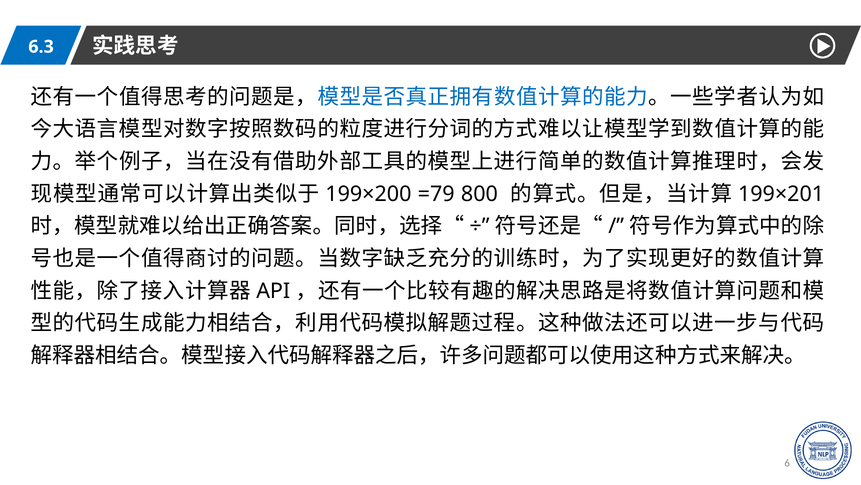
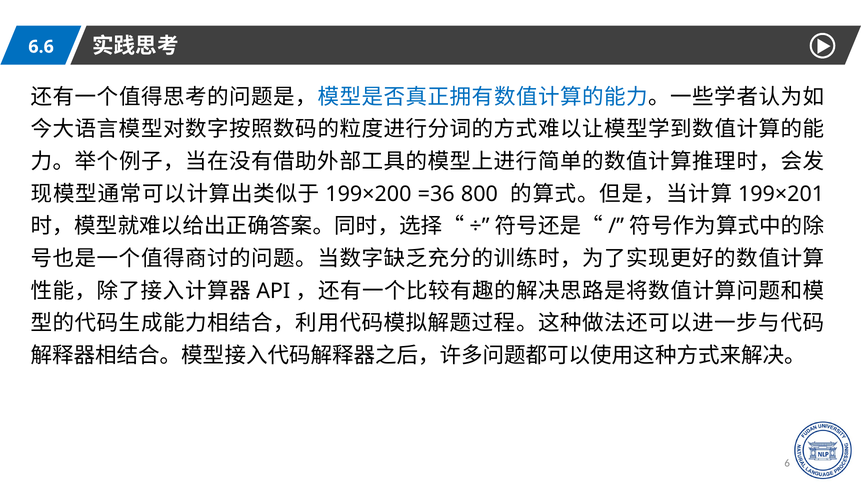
6.3: 6.3 -> 6.6 (41, 47)
=79: =79 -> =36 (436, 194)
